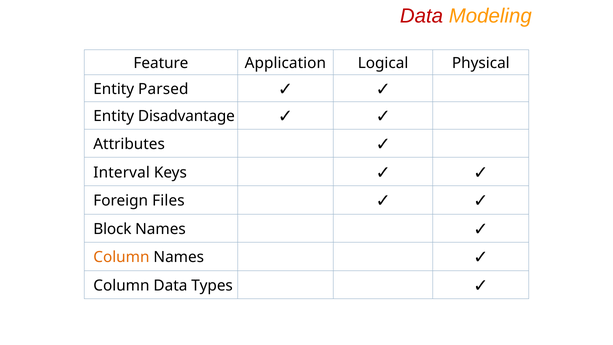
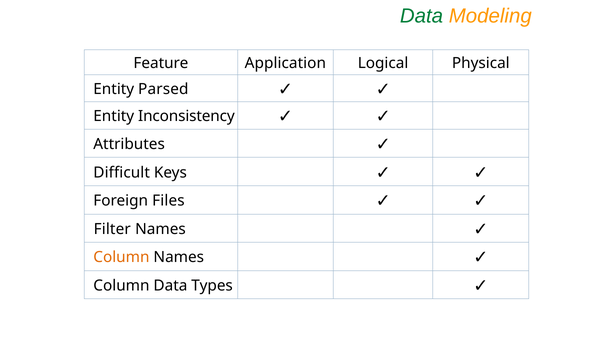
Data colour: red -> green (422, 16)
Disadvantage: Disadvantage -> Inconsistency (186, 116)
Interval: Interval -> Difficult (122, 172)
Block: Block -> Filter (112, 229)
